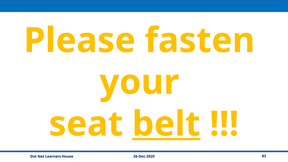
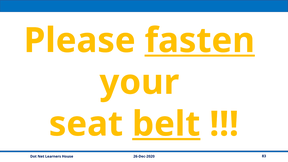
fasten underline: none -> present (200, 41)
